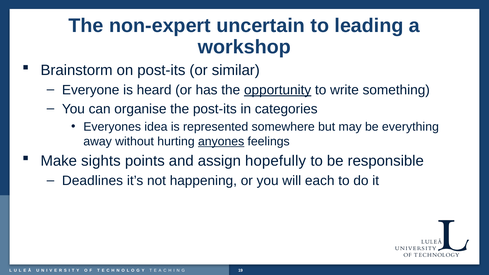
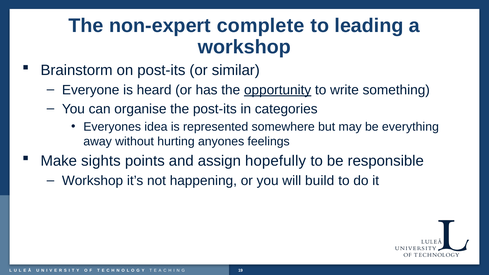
uncertain: uncertain -> complete (261, 26)
anyones underline: present -> none (221, 141)
Deadlines: Deadlines -> Workshop (93, 181)
each: each -> build (320, 181)
